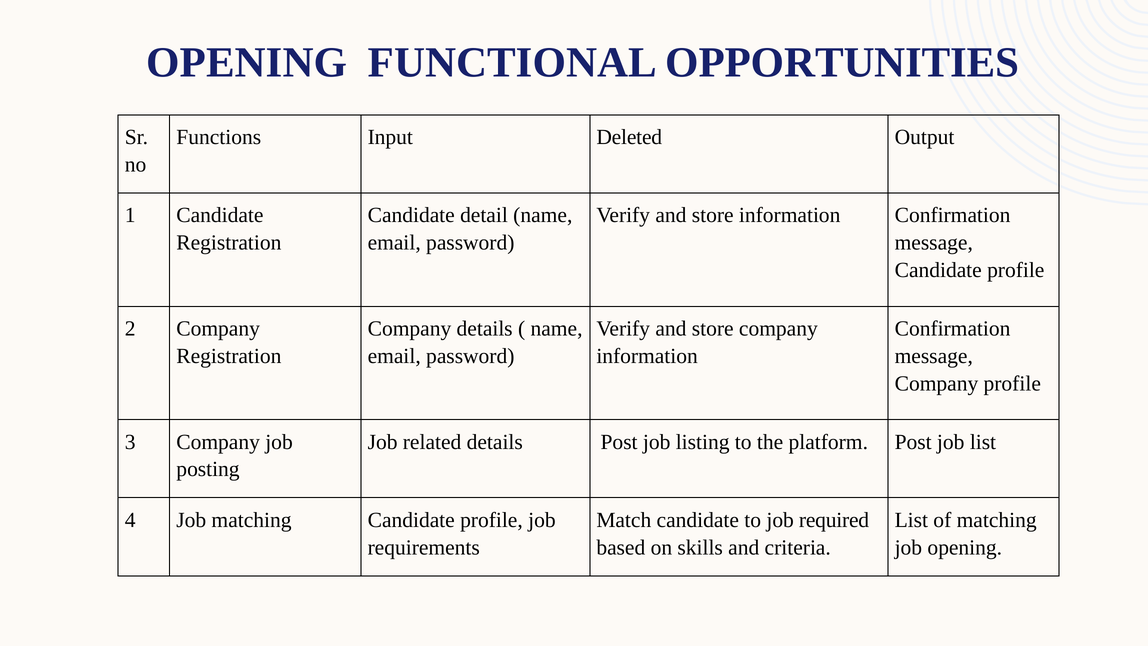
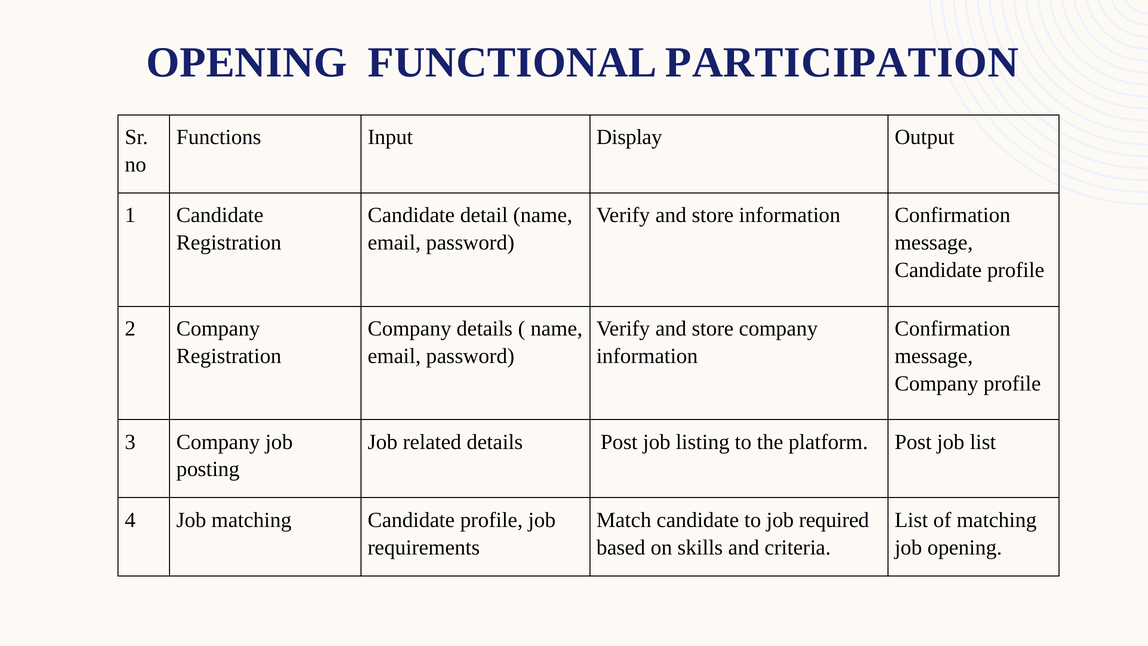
OPPORTUNITIES: OPPORTUNITIES -> PARTICIPATION (842, 63)
Deleted: Deleted -> Display (629, 137)
